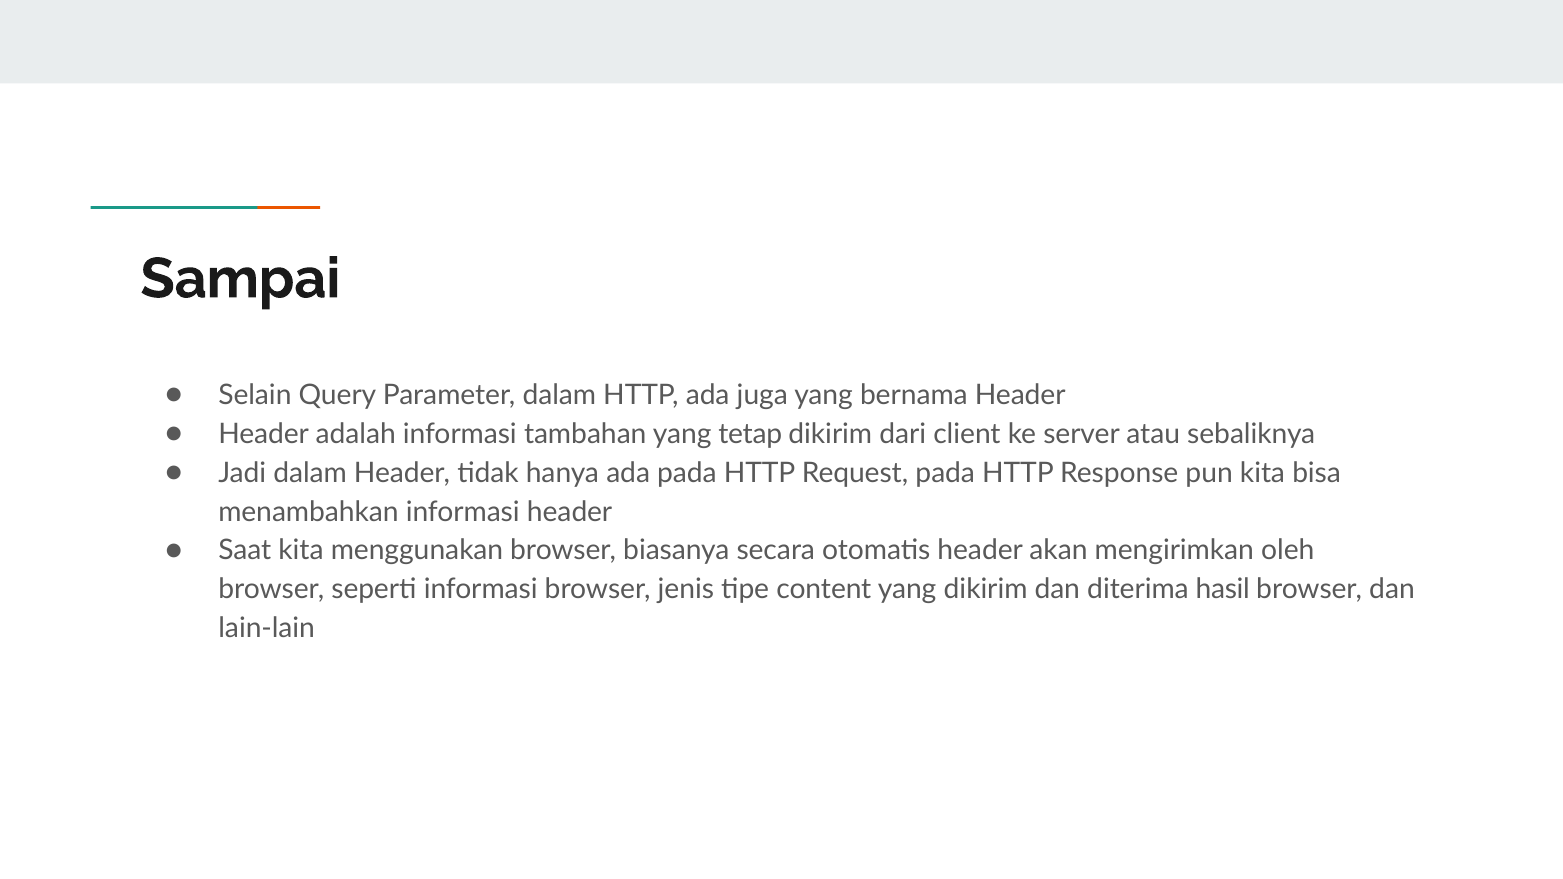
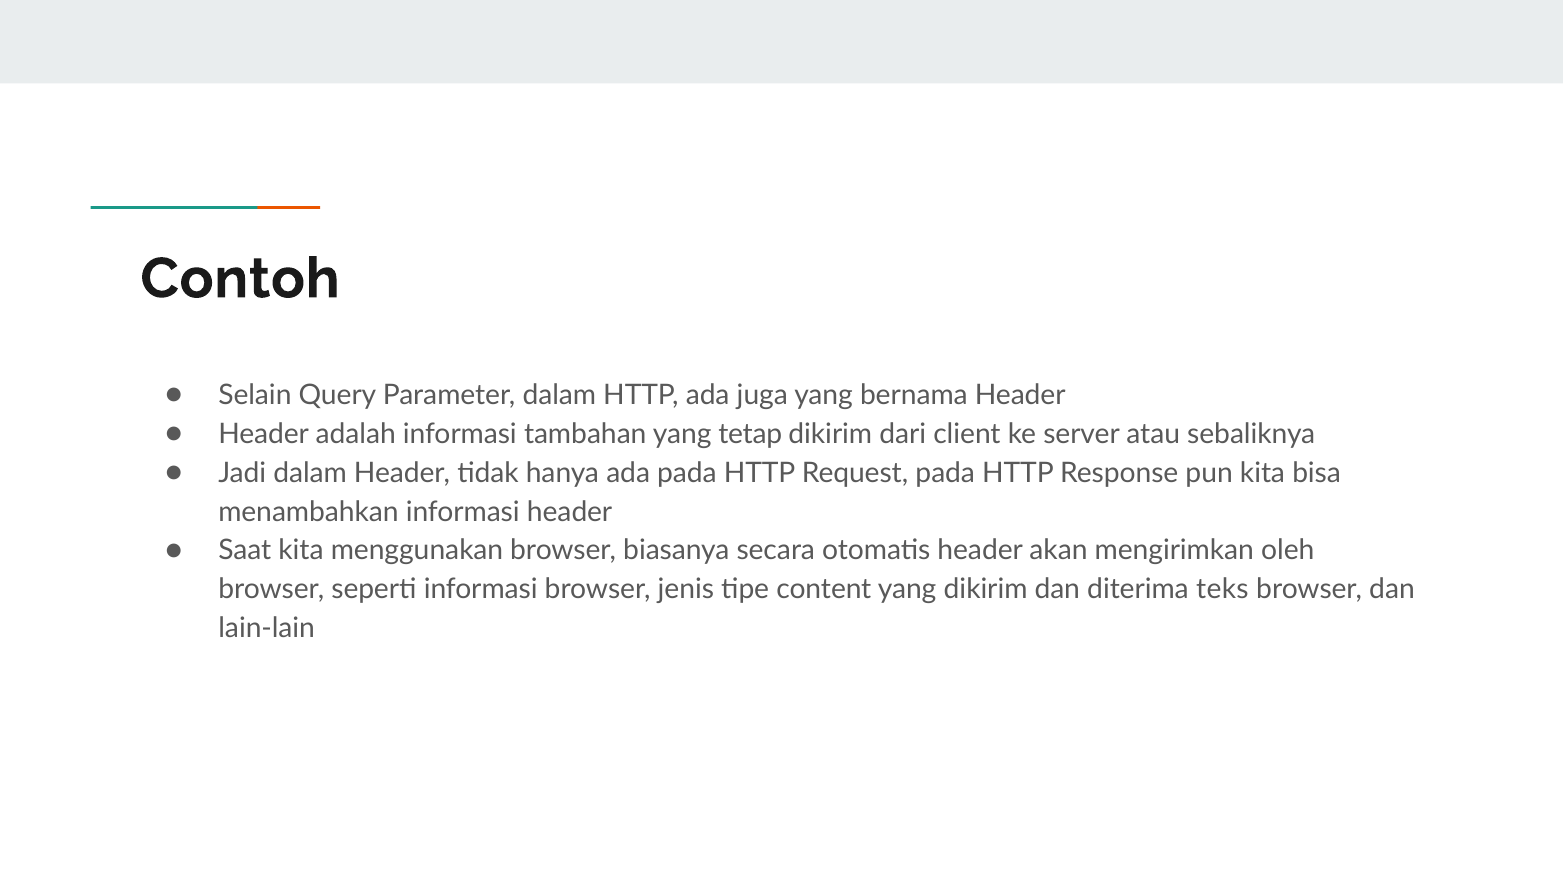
Sampai: Sampai -> Contoh (240, 279)
hasil: hasil -> teks (1222, 590)
